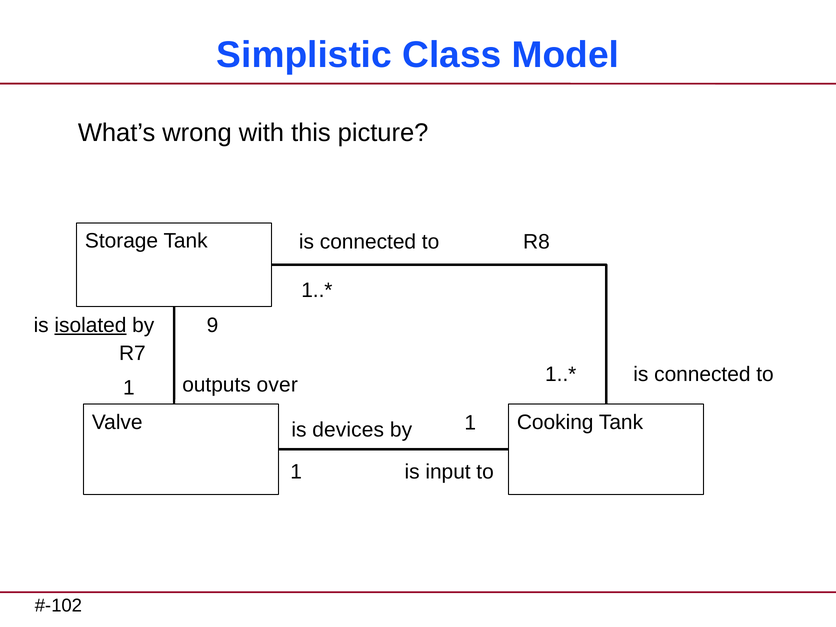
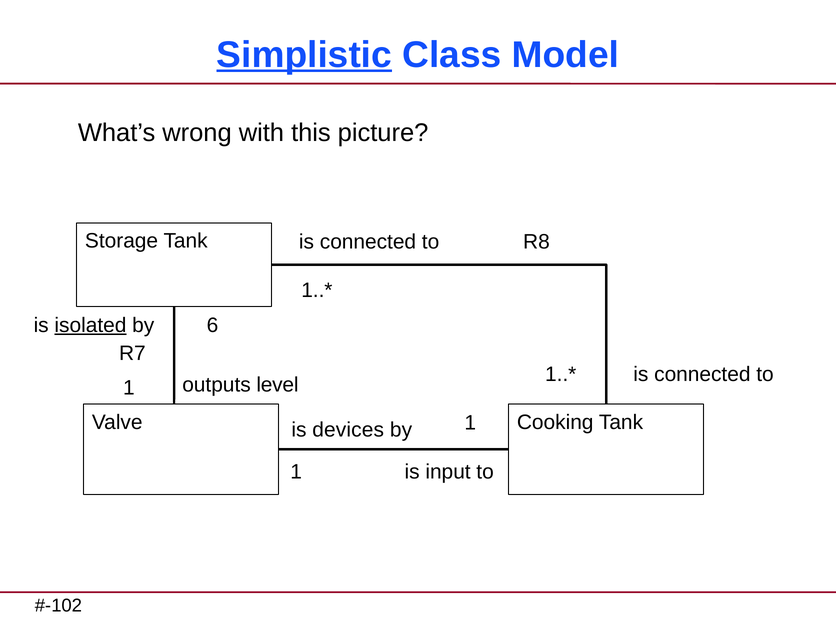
Simplistic underline: none -> present (304, 55)
9: 9 -> 6 (212, 325)
over: over -> level (277, 385)
